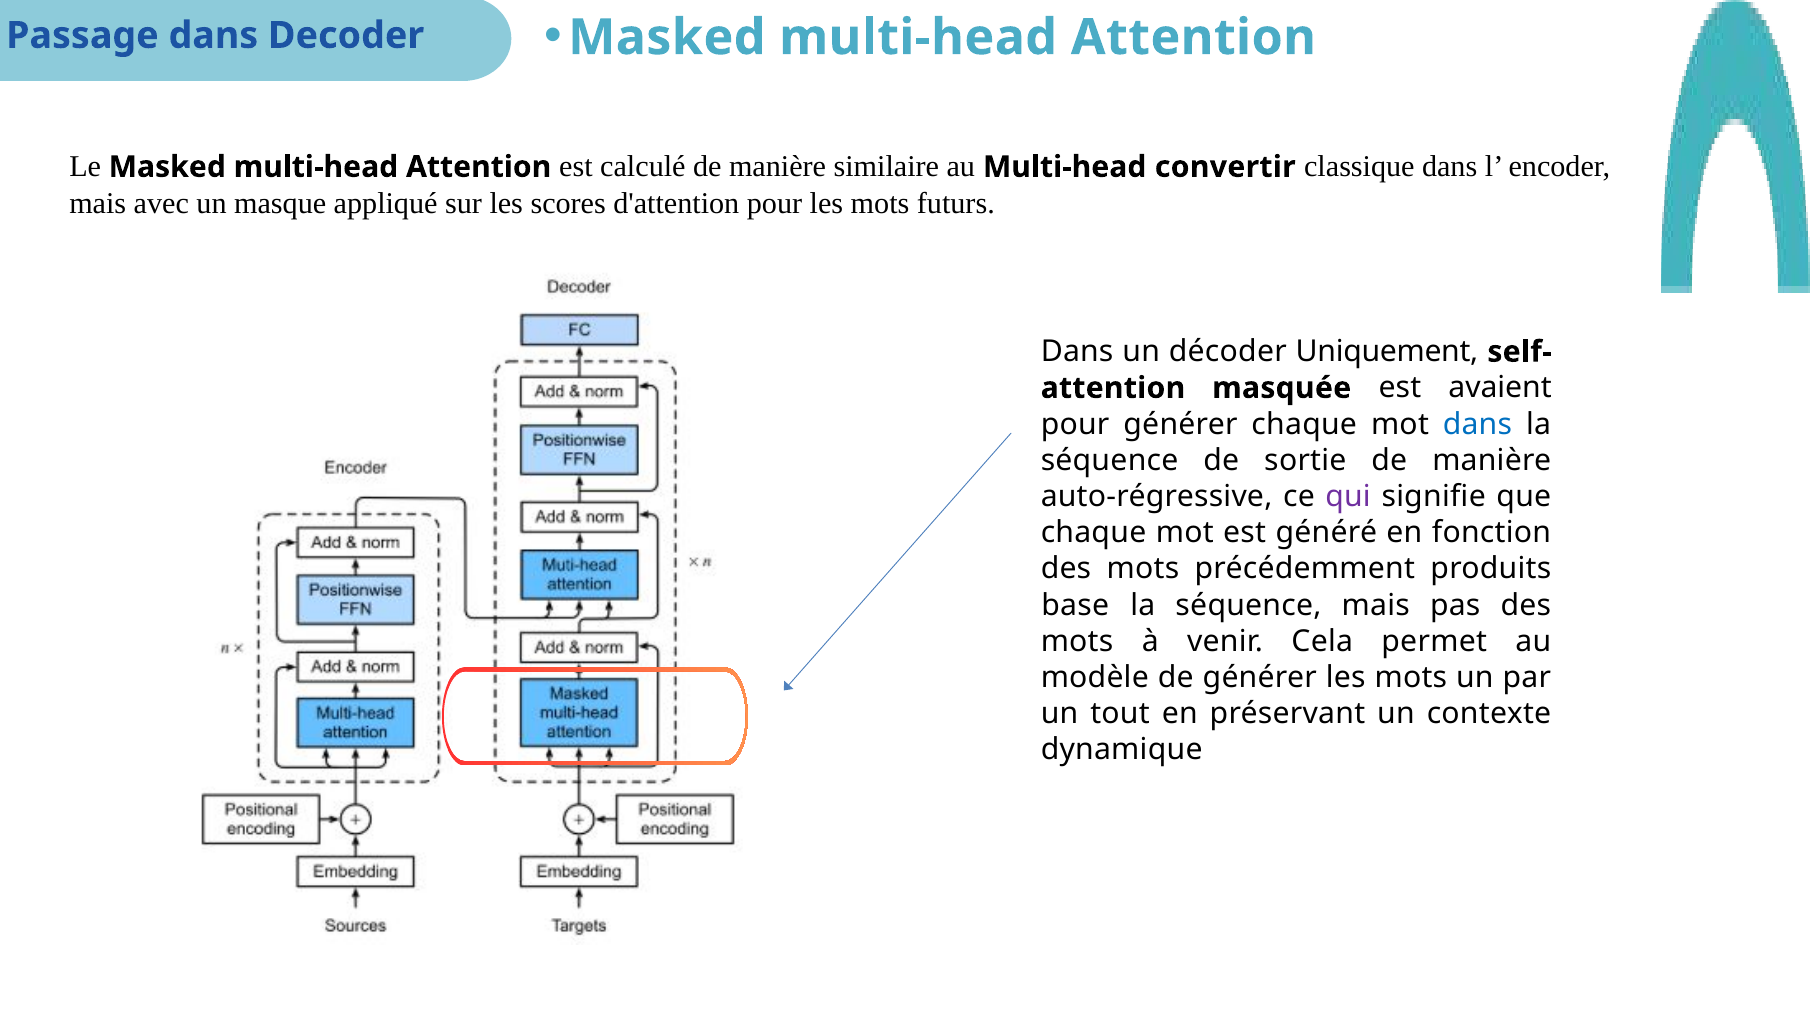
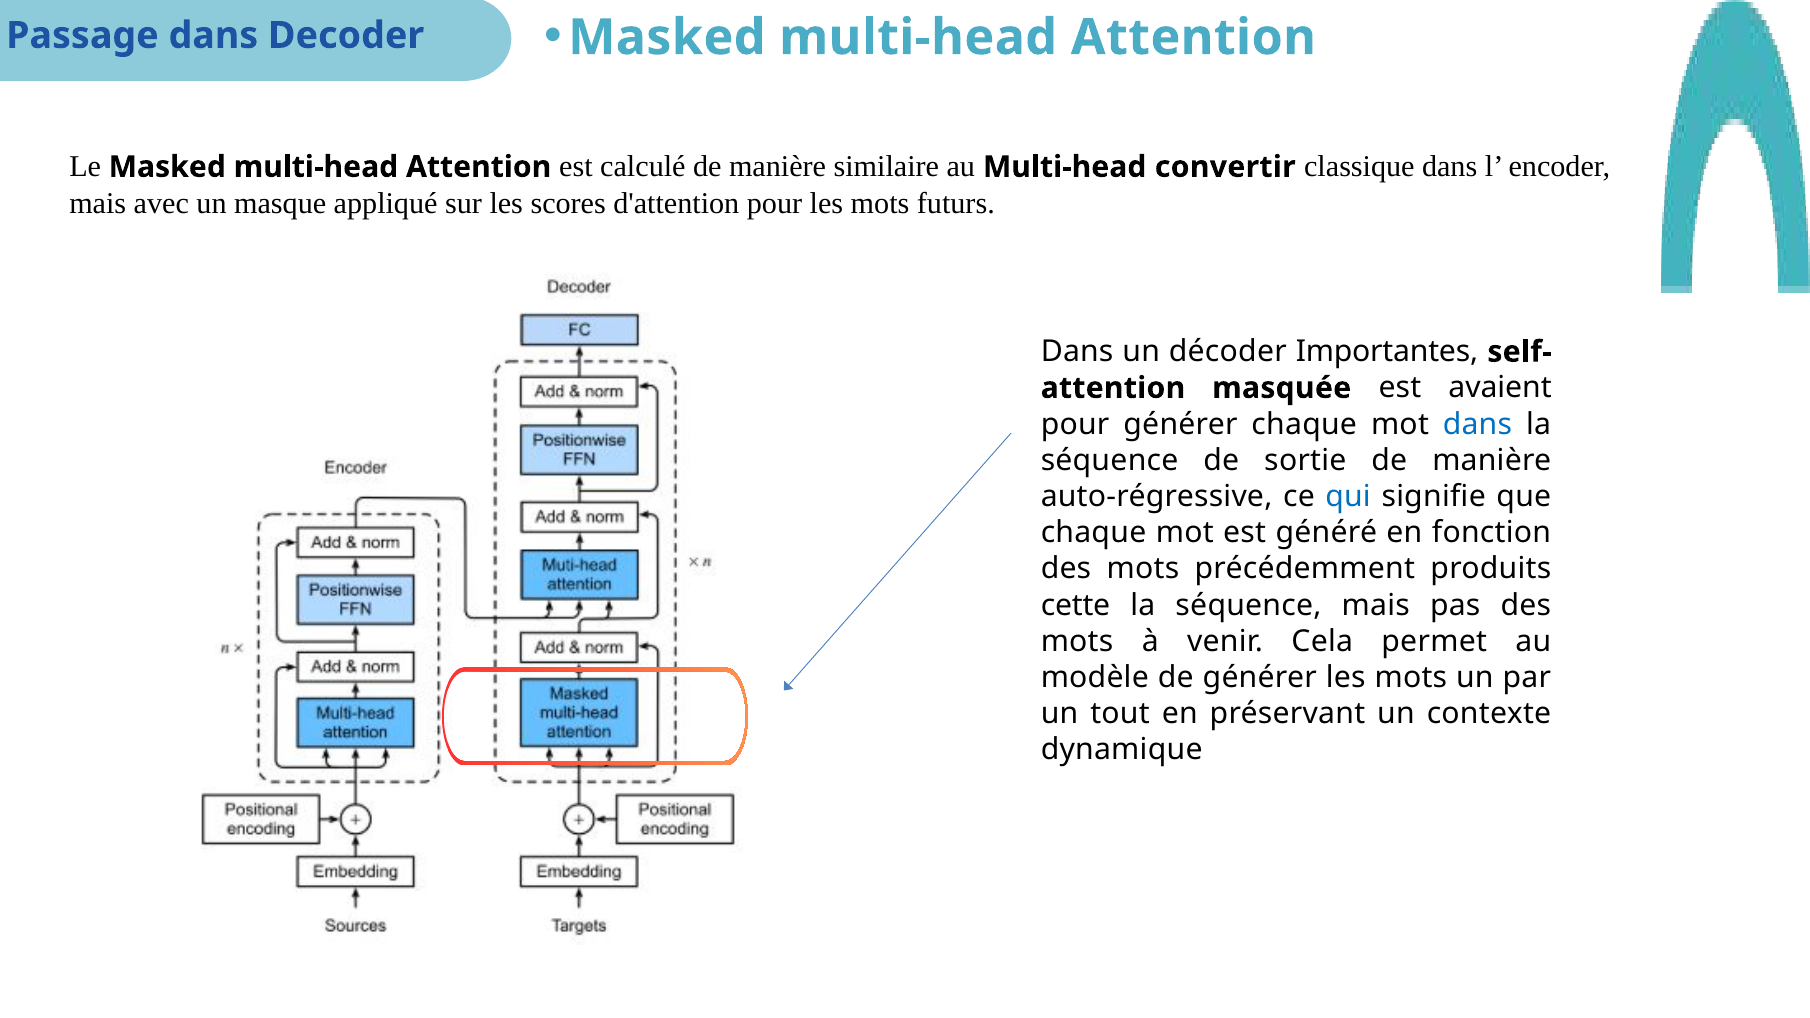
Uniquement: Uniquement -> Importantes (1387, 352)
qui colour: purple -> blue (1348, 497)
base: base -> cette (1075, 605)
